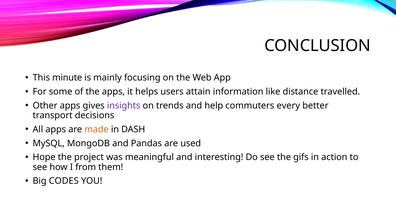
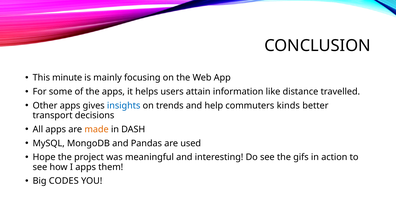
insights colour: purple -> blue (124, 105)
every: every -> kinds (288, 105)
I from: from -> apps (86, 167)
